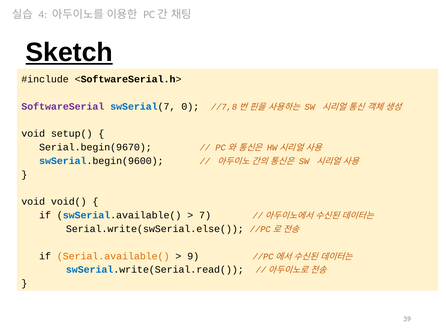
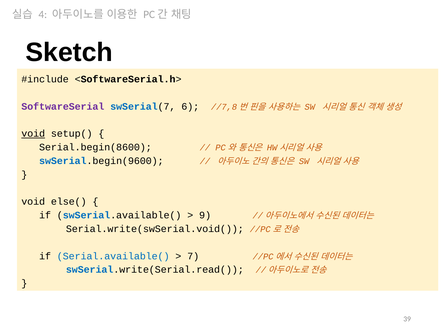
Sketch underline: present -> none (69, 52)
0: 0 -> 6 (190, 107)
void underline: none -> present (33, 134)
Serial.begin(9670: Serial.begin(9670 -> Serial.begin(8600 (95, 147)
void(: void( -> else( (69, 202)
7: 7 -> 9 (205, 216)
Serial.write(swSerial.else(: Serial.write(swSerial.else( -> Serial.write(swSerial.void( (155, 229)
Serial.available( colour: orange -> blue (113, 257)
9: 9 -> 7 (193, 257)
